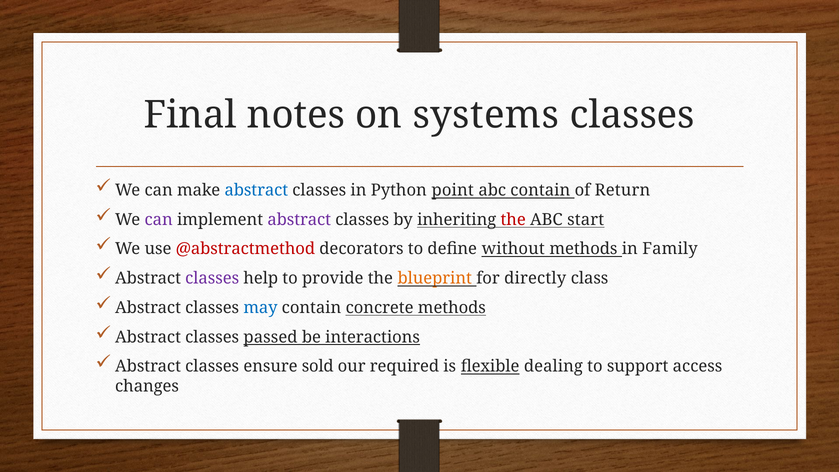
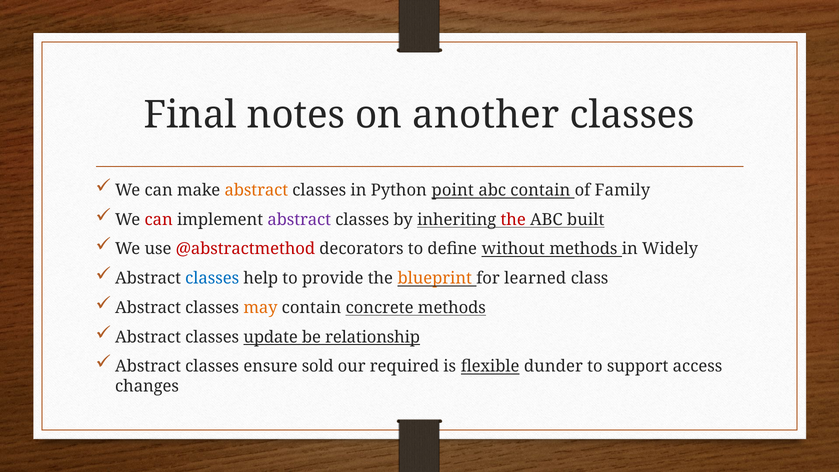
systems: systems -> another (486, 115)
abstract colour: blue -> orange (256, 190)
Return: Return -> Family (622, 190)
can colour: purple -> red (159, 220)
start: start -> built (586, 220)
Family: Family -> Widely (670, 249)
classes colour: purple -> blue (212, 278)
directly: directly -> learned (535, 278)
may colour: blue -> orange (260, 308)
passed: passed -> update (271, 337)
interactions: interactions -> relationship (373, 337)
dealing: dealing -> dunder (553, 366)
